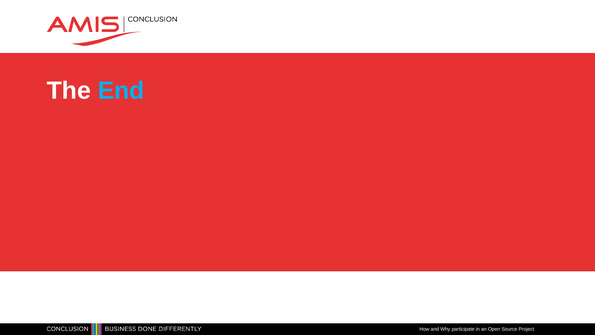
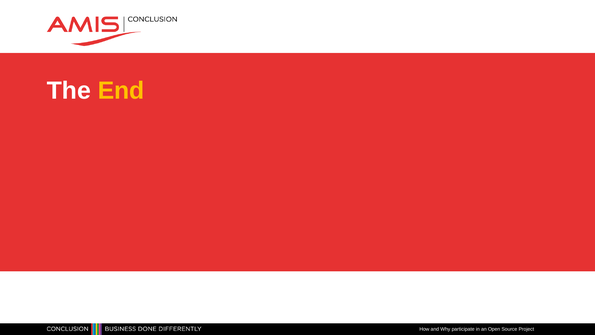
End colour: light blue -> yellow (121, 91)
